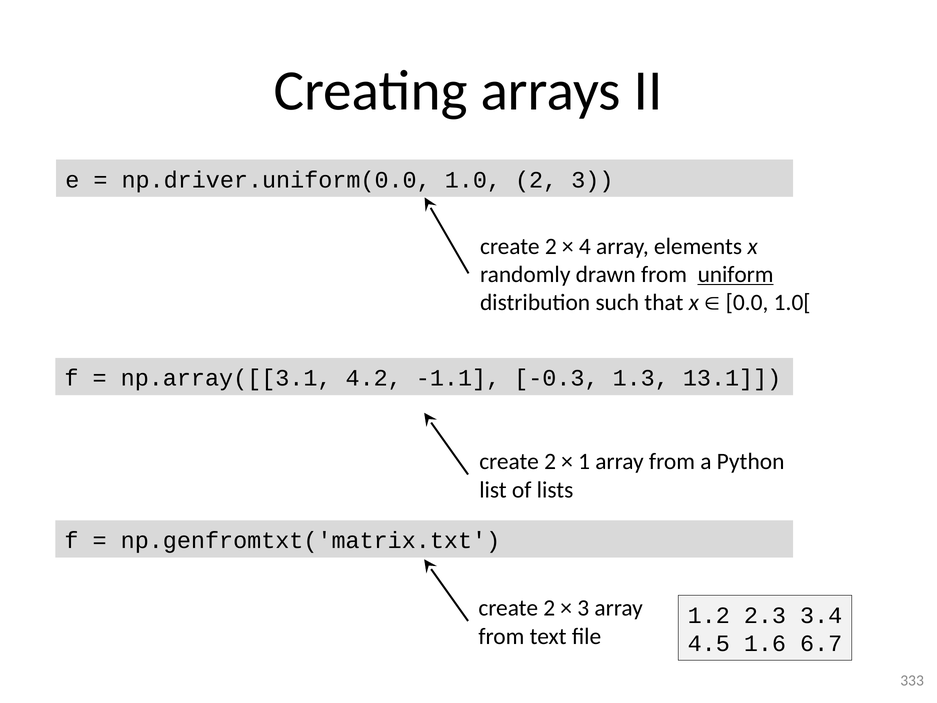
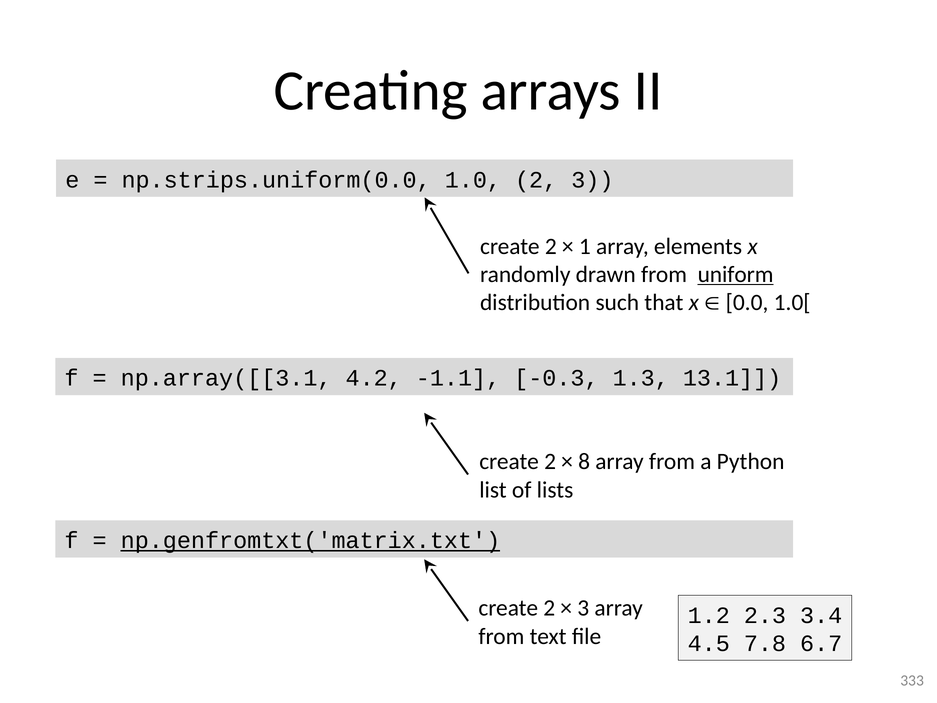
np.driver.uniform(0.0: np.driver.uniform(0.0 -> np.strips.uniform(0.0 (276, 180)
4: 4 -> 1 (585, 246)
1: 1 -> 8 (584, 462)
np.genfromtxt('matrix.txt underline: none -> present (310, 540)
1.6: 1.6 -> 7.8 (765, 643)
